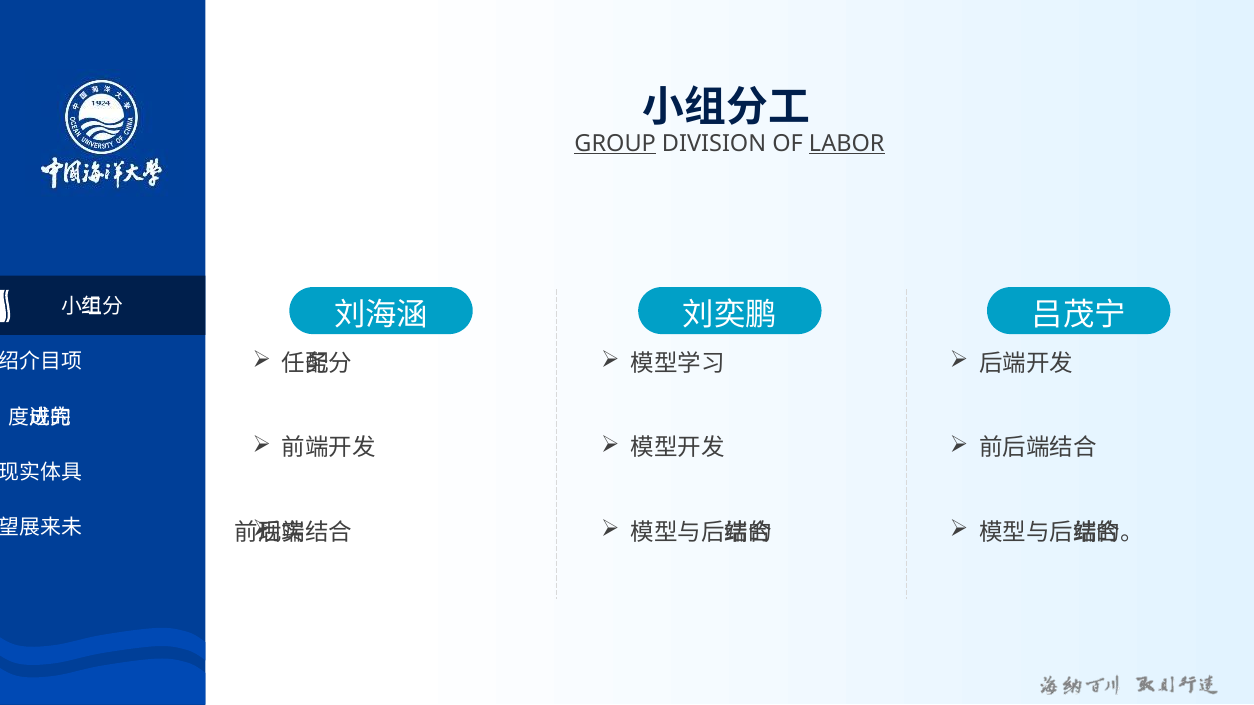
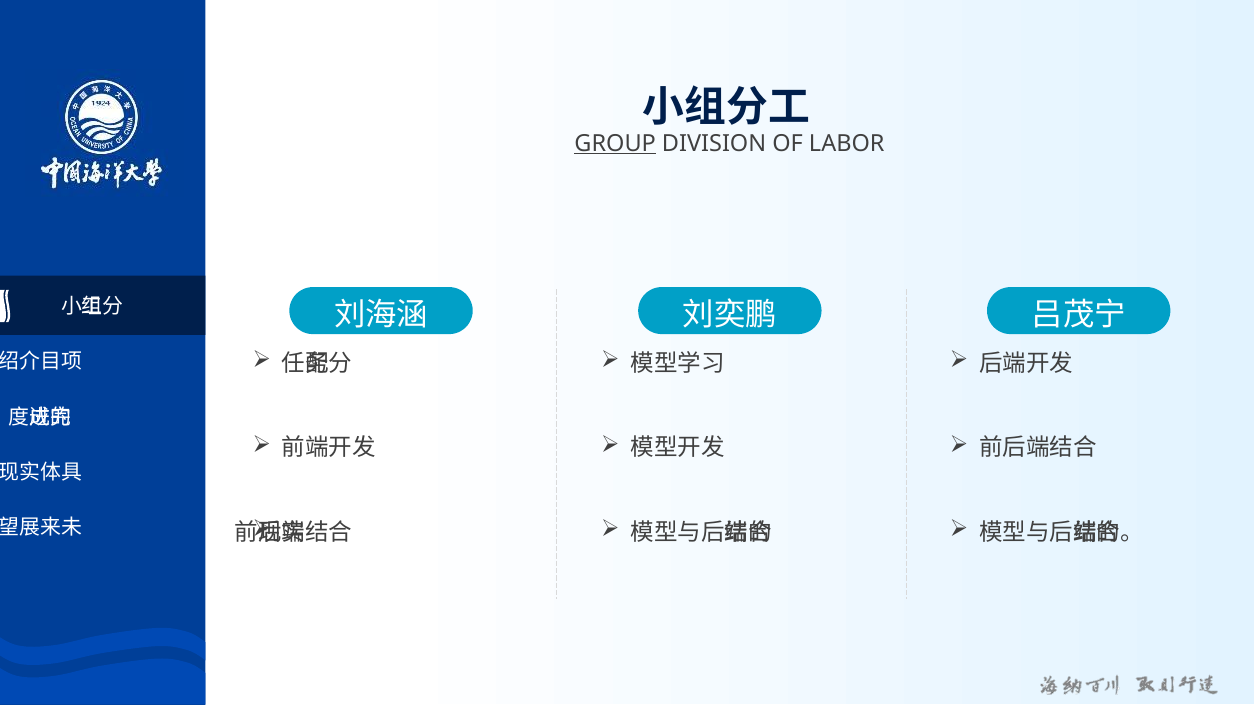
LABOR underline: present -> none (847, 144)
